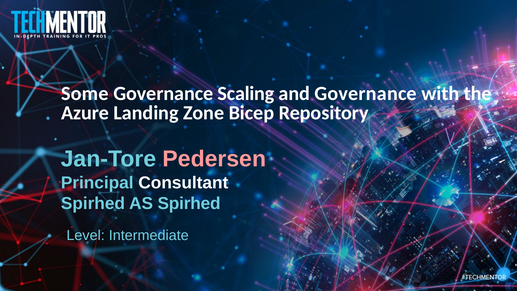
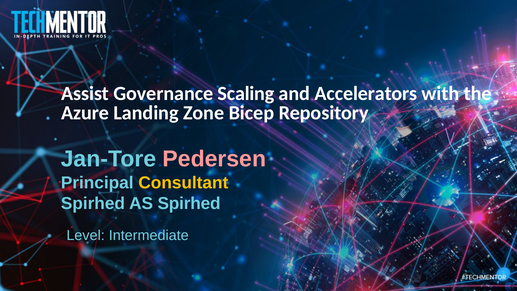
Some: Some -> Assist (85, 94)
and Governance: Governance -> Accelerators (366, 94)
Consultant colour: white -> yellow (183, 183)
